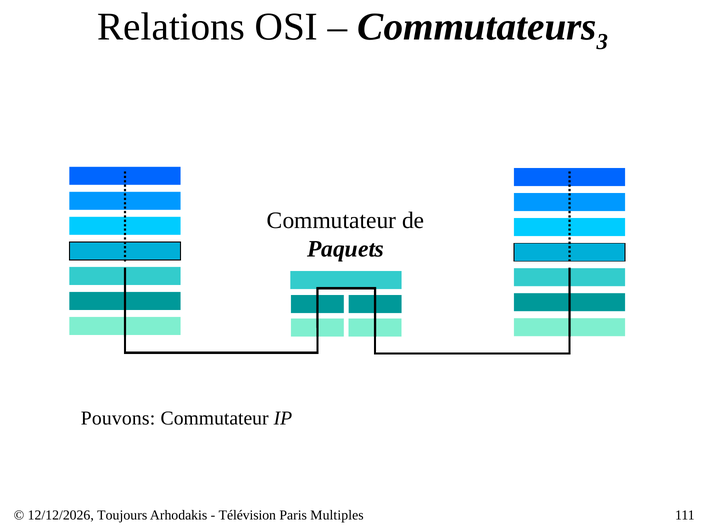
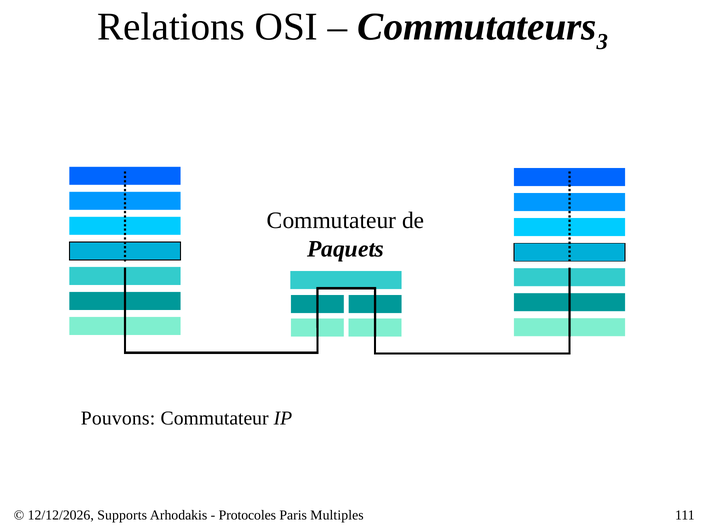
Toujours: Toujours -> Supports (122, 515)
Télévision: Télévision -> Protocoles (247, 515)
